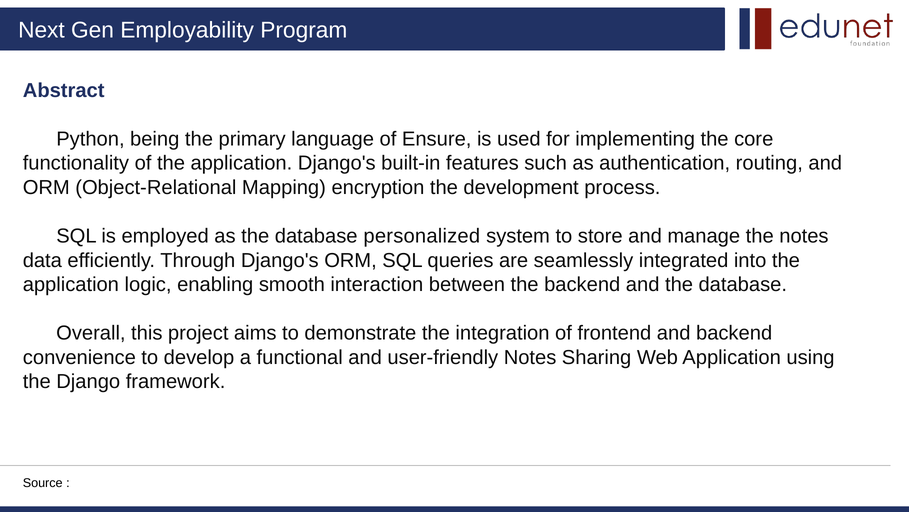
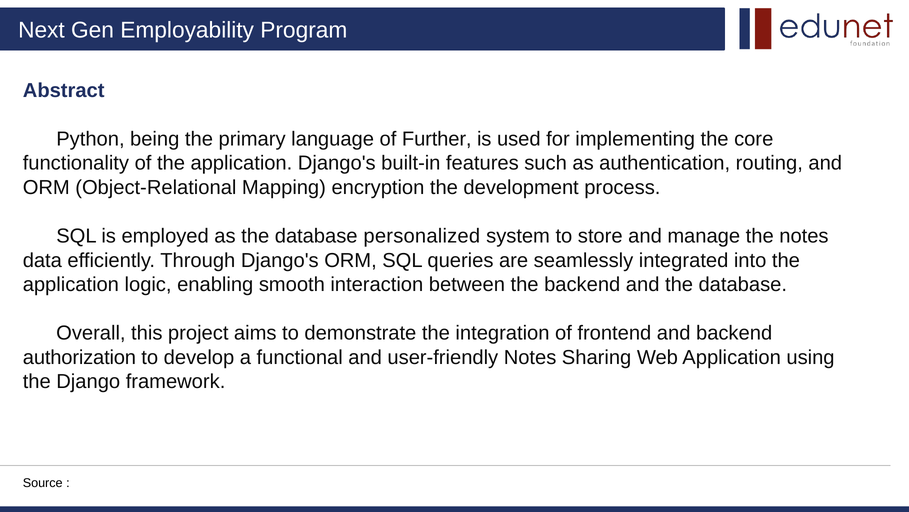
Ensure: Ensure -> Further (437, 139)
convenience: convenience -> authorization (79, 357)
